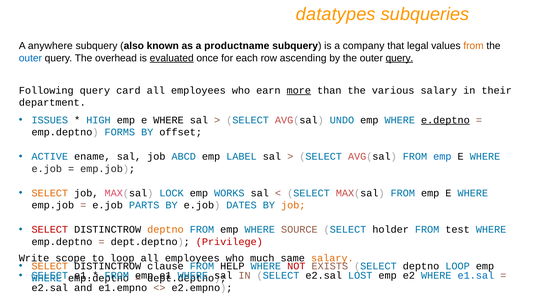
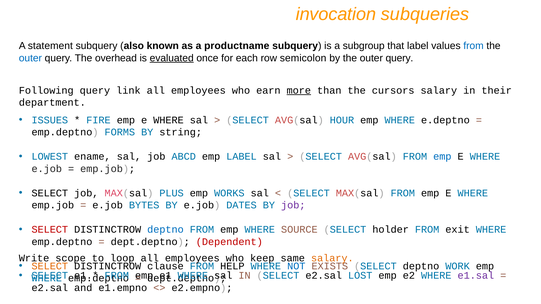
datatypes: datatypes -> invocation (336, 14)
anywhere: anywhere -> statement (50, 46)
company: company -> subgroup (364, 46)
that legal: legal -> label (418, 46)
from colour: orange -> blue (474, 46)
ascending: ascending -> semicolon (303, 58)
query underline: present -> none (399, 58)
card: card -> link (128, 90)
various: various -> cursors (393, 90)
HIGH: HIGH -> FIRE (98, 120)
UNDO: UNDO -> HOUR (342, 120)
e.deptno underline: present -> none (445, 120)
offset: offset -> string (181, 132)
ACTIVE: ACTIVE -> LOWEST (50, 157)
SELECT colour: orange -> black (50, 193)
LOCK: LOCK -> PLUS (172, 193)
PARTS: PARTS -> BYTES (144, 205)
job colour: orange -> purple (293, 205)
deptno colour: orange -> blue (165, 230)
test: test -> exit (458, 230)
Privilege: Privilege -> Dependent (229, 242)
much: much -> keep (262, 258)
NOT colour: red -> blue (296, 266)
deptno LOOP: LOOP -> WORK (458, 266)
e1.sal colour: blue -> purple (476, 276)
